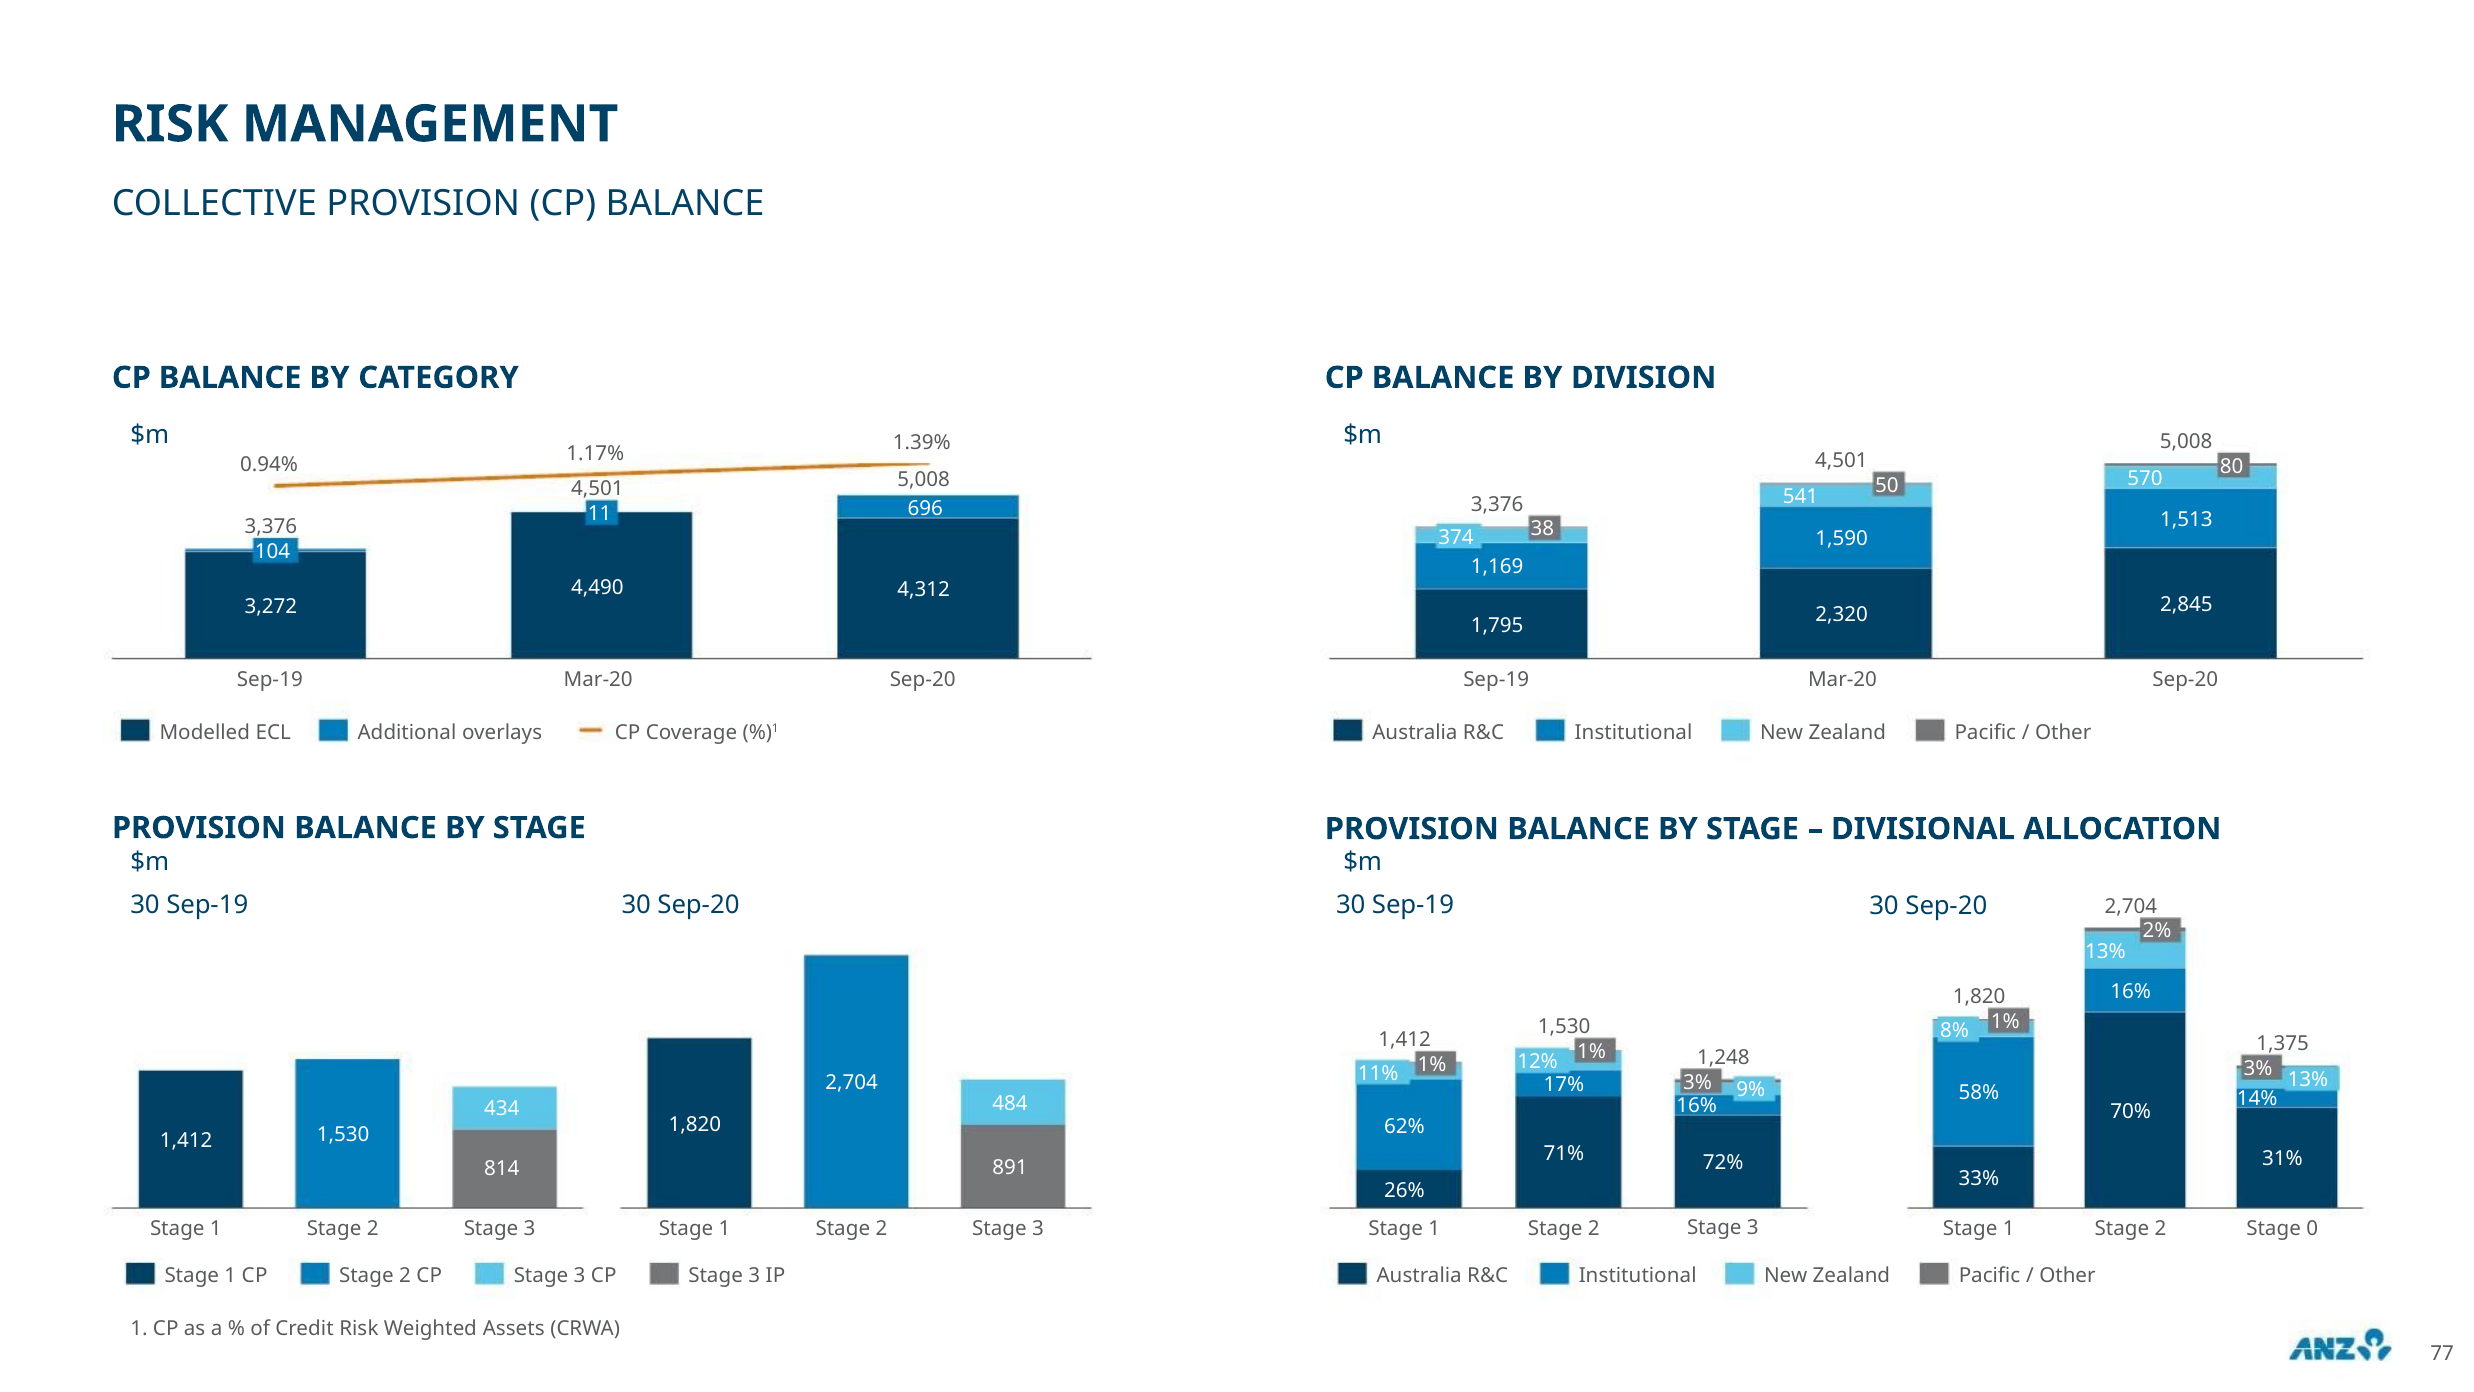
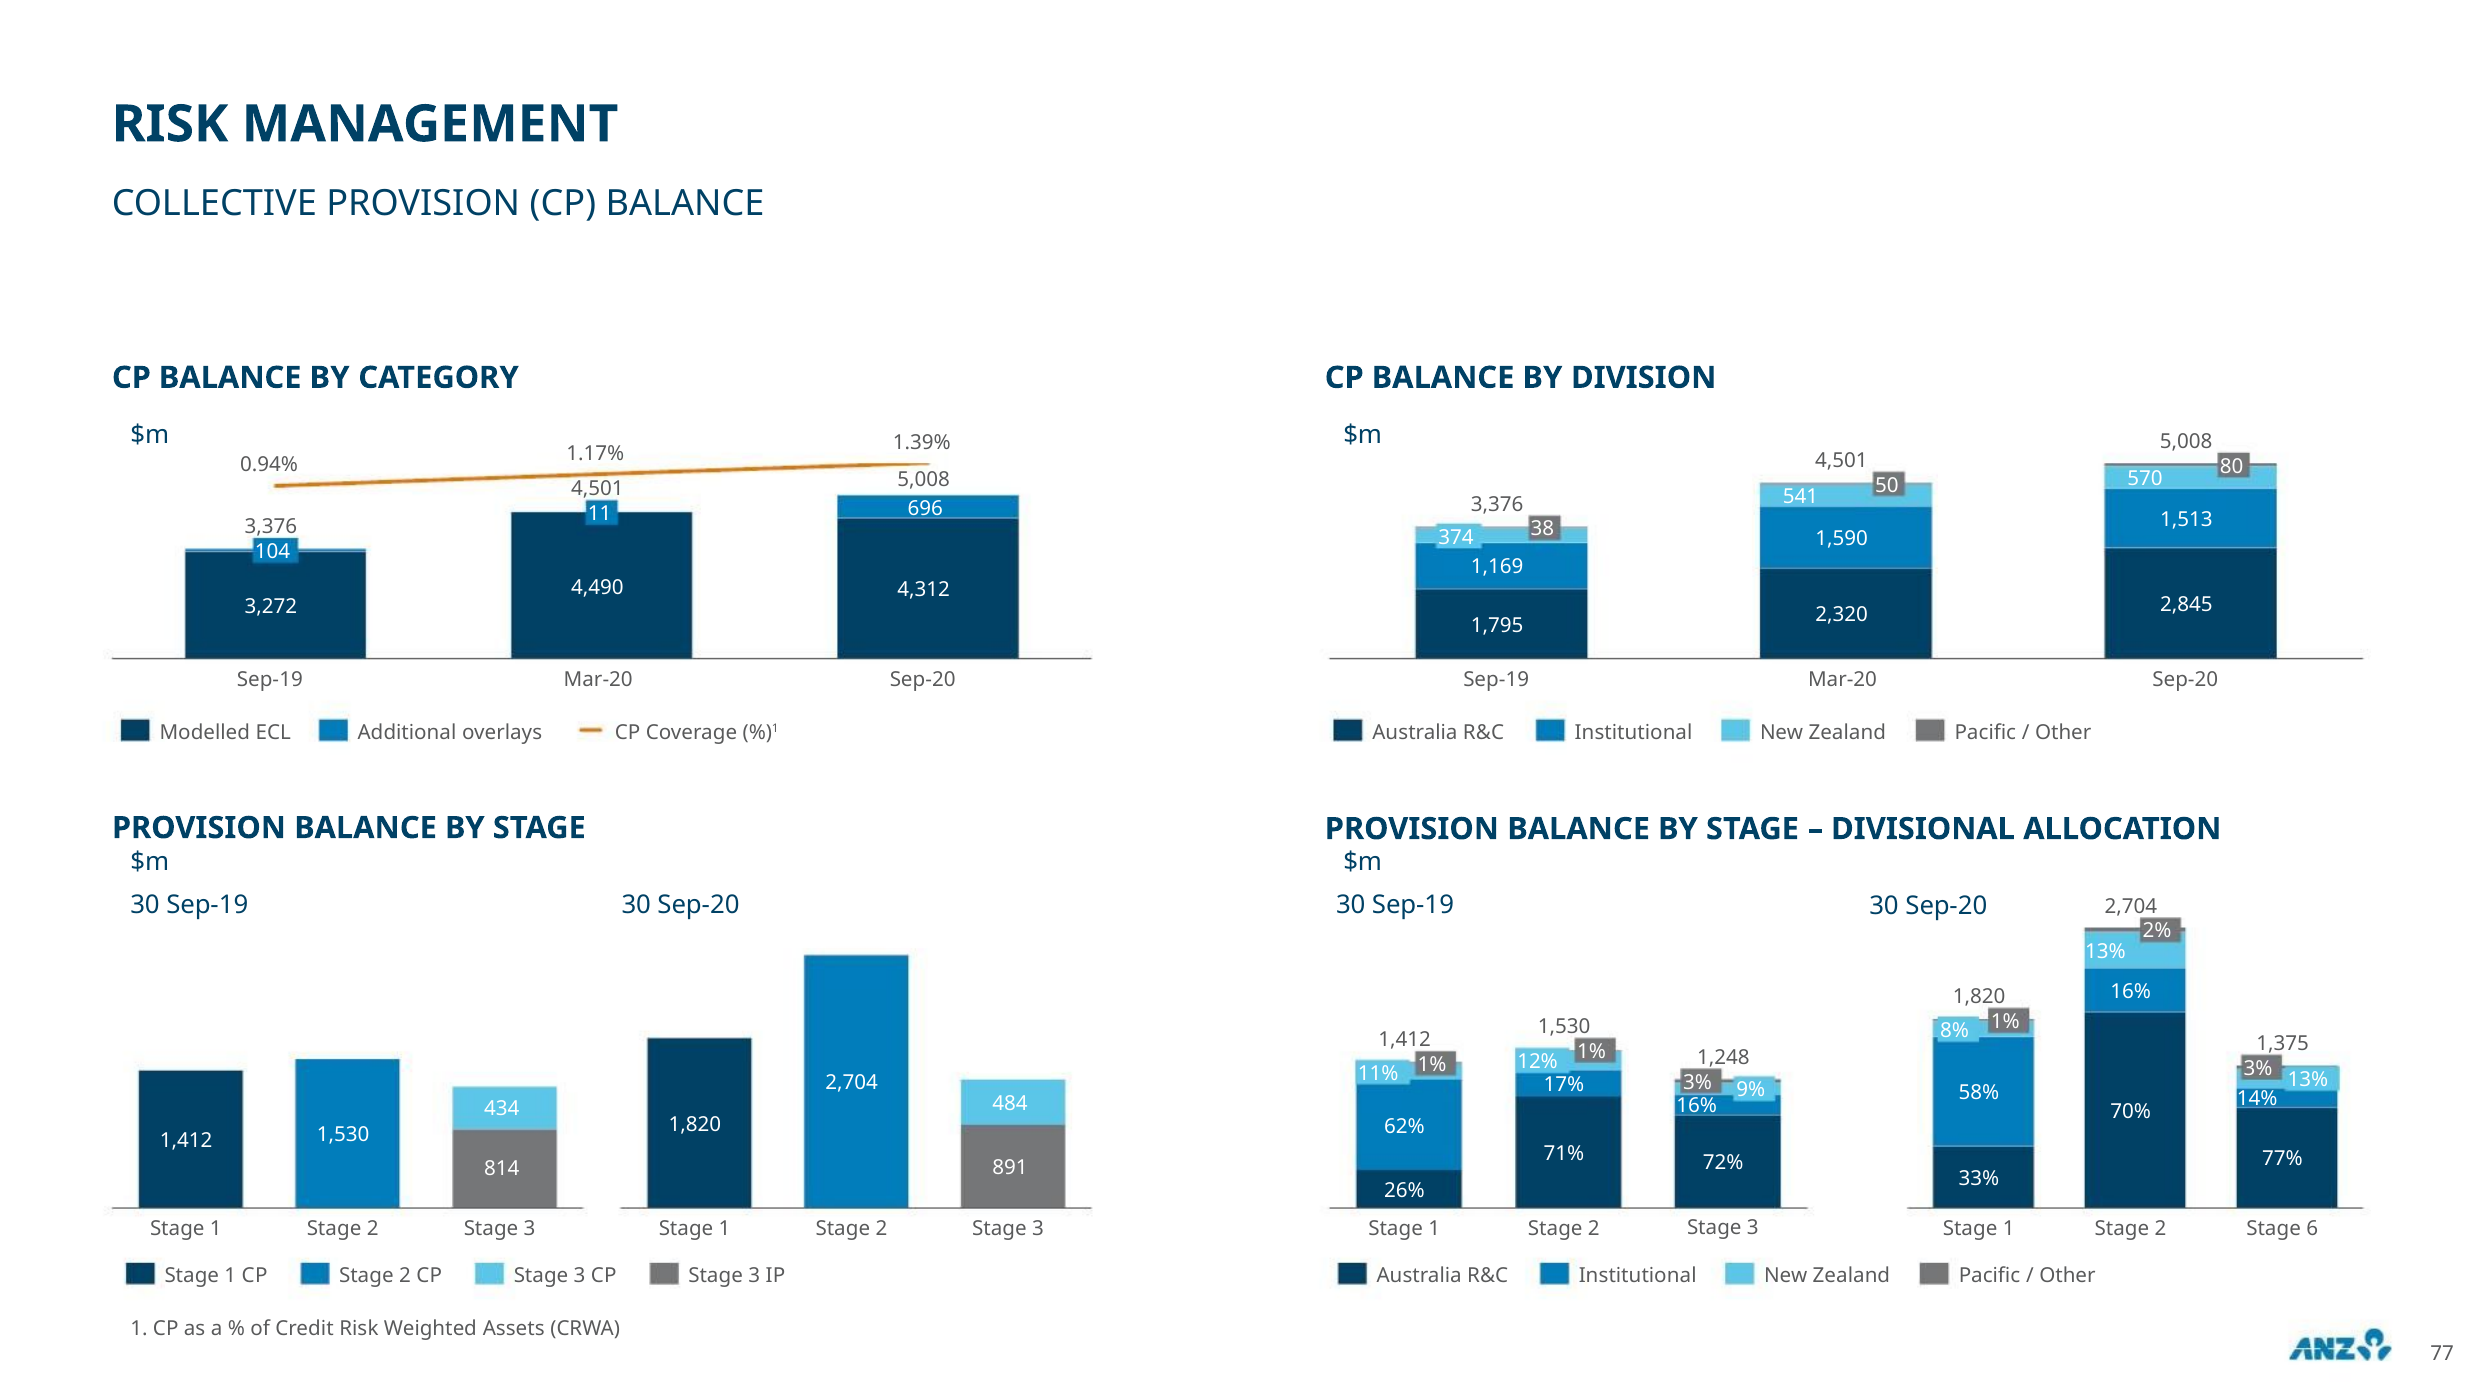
31%: 31% -> 77% (2283, 1159)
0: 0 -> 6 (2312, 1228)
